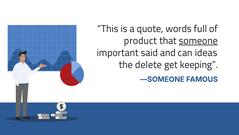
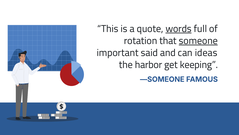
words underline: none -> present (179, 29)
product: product -> rotation (141, 41)
delete: delete -> harbor (149, 64)
